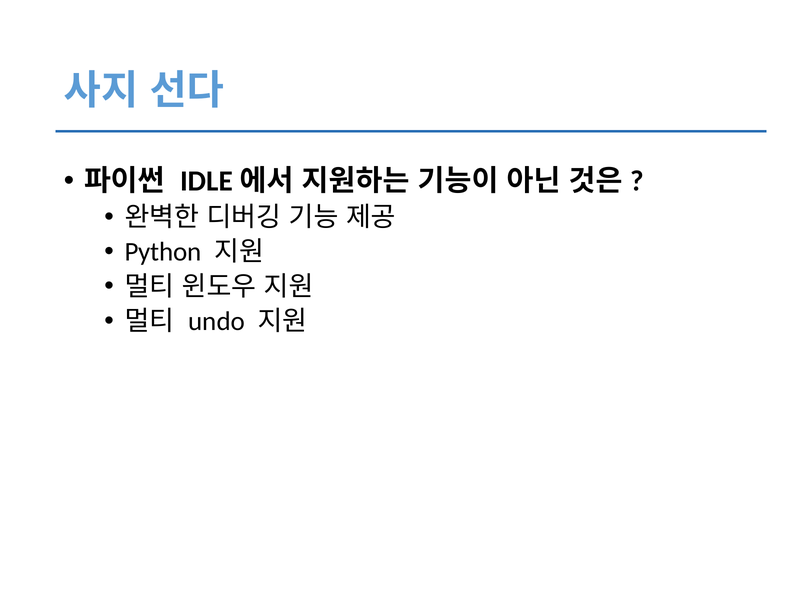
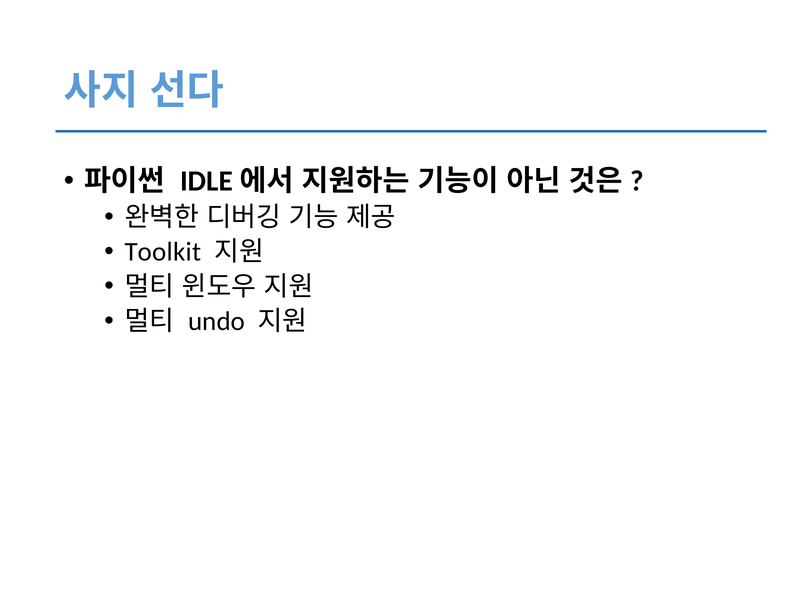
Python: Python -> Toolkit (163, 252)
